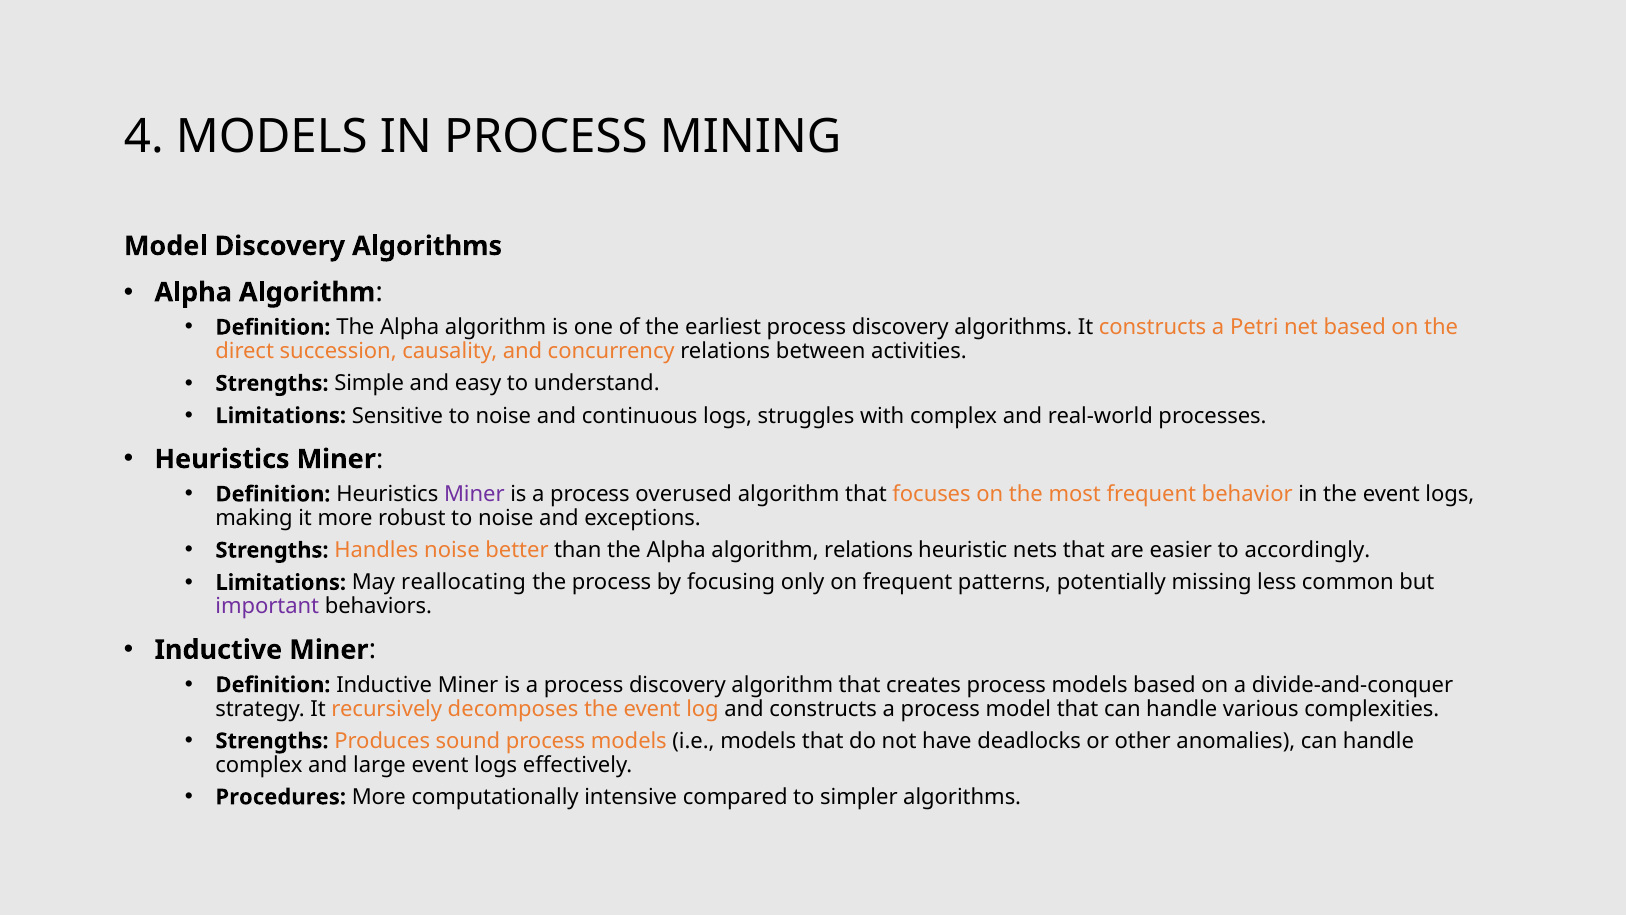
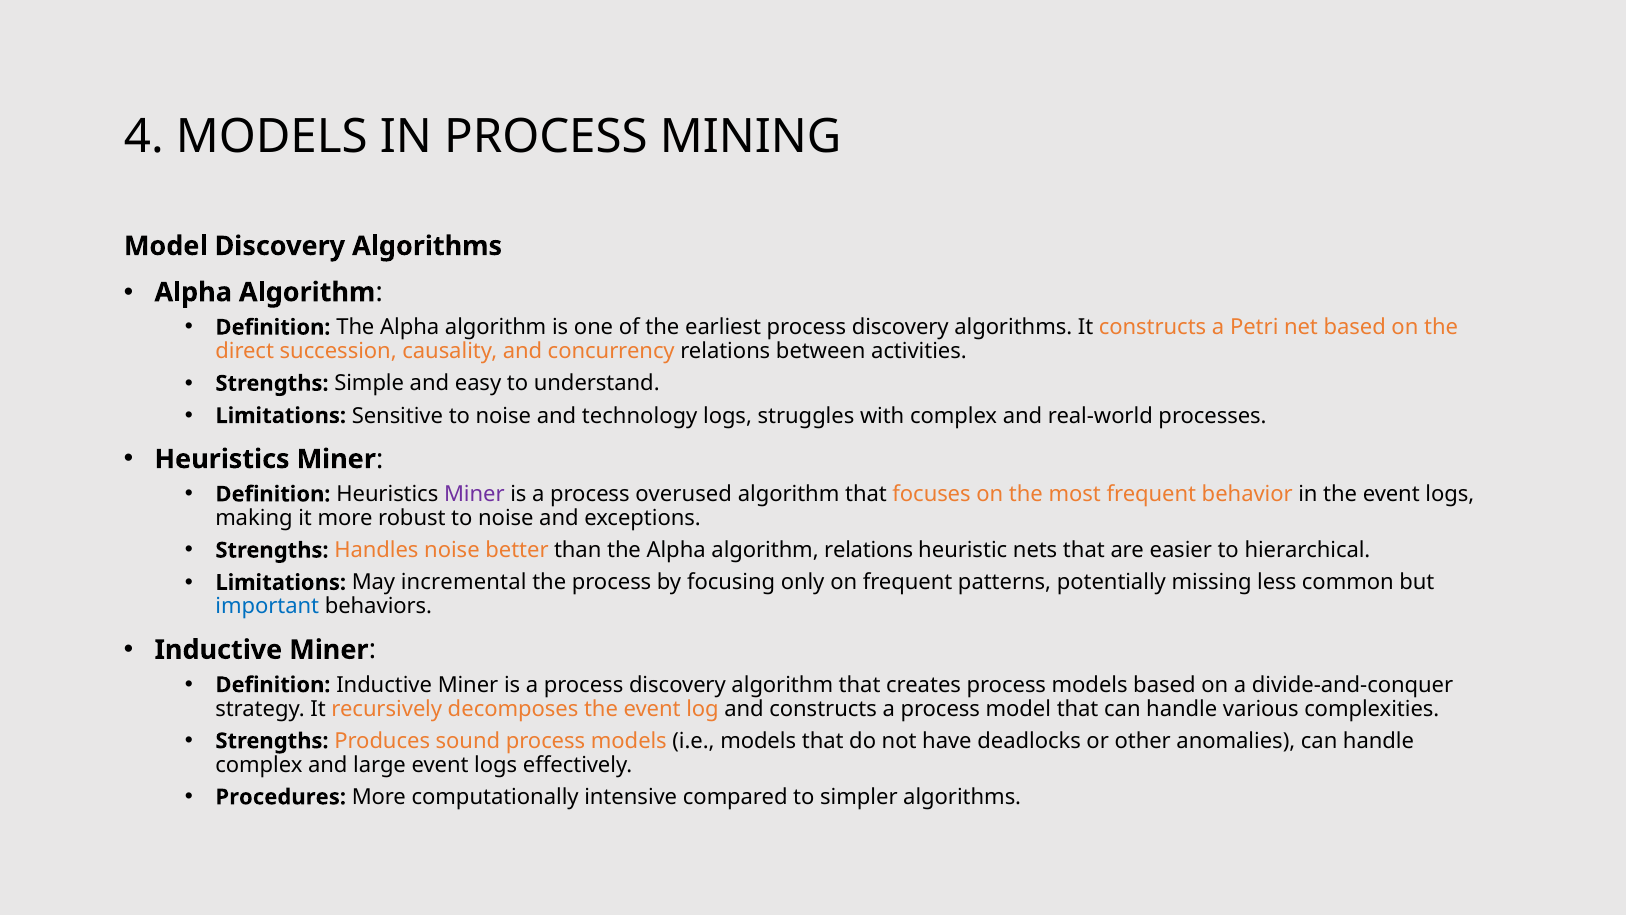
continuous: continuous -> technology (640, 416)
accordingly: accordingly -> hierarchical (1307, 550)
reallocating: reallocating -> incremental (464, 582)
important colour: purple -> blue (267, 606)
